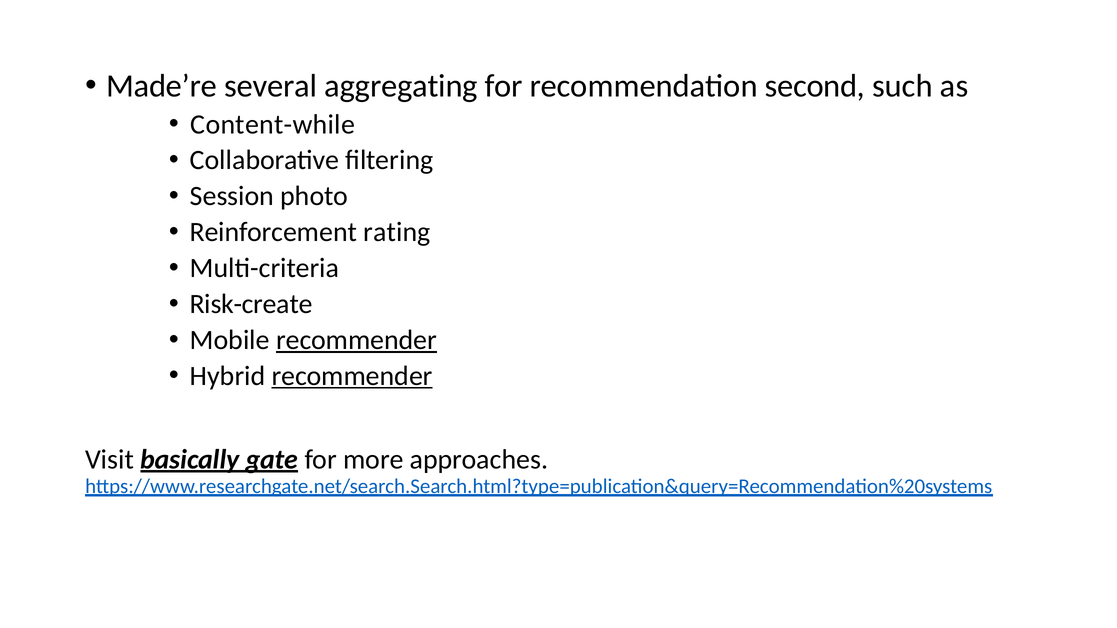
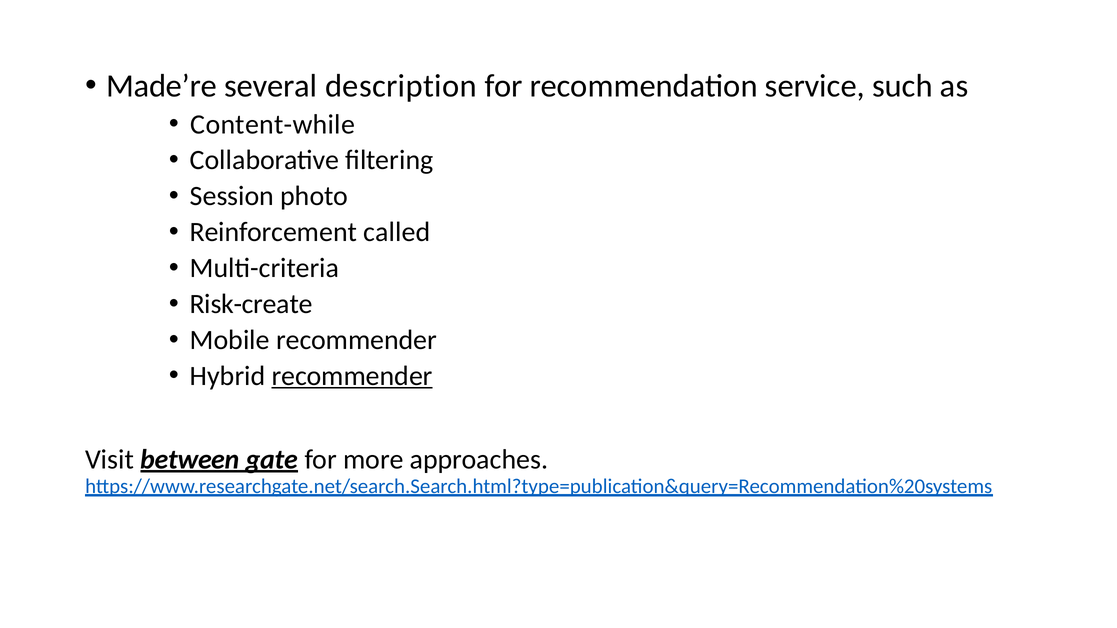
aggregating: aggregating -> description (401, 86)
second: second -> service (815, 86)
rating: rating -> called (397, 232)
recommender underline: present -> none (357, 340)
basically: basically -> between (190, 460)
